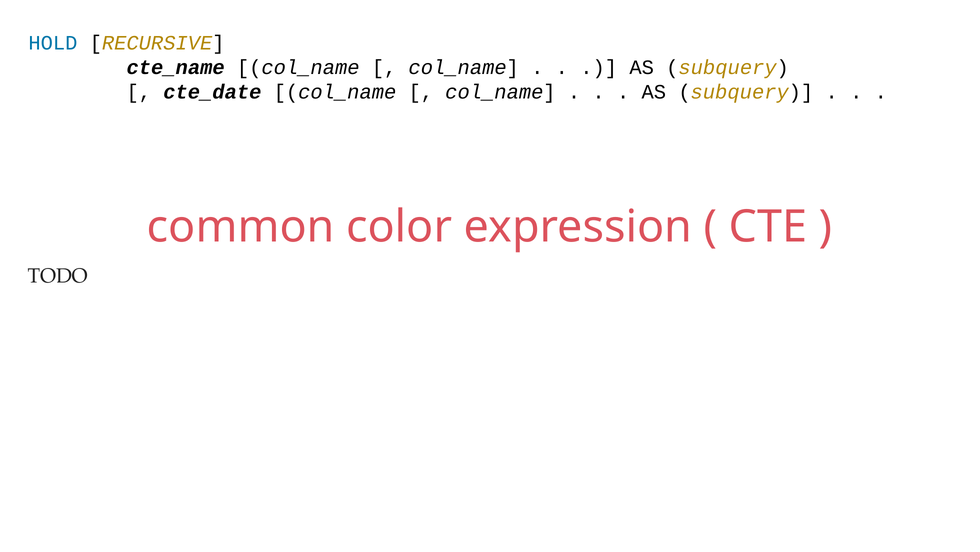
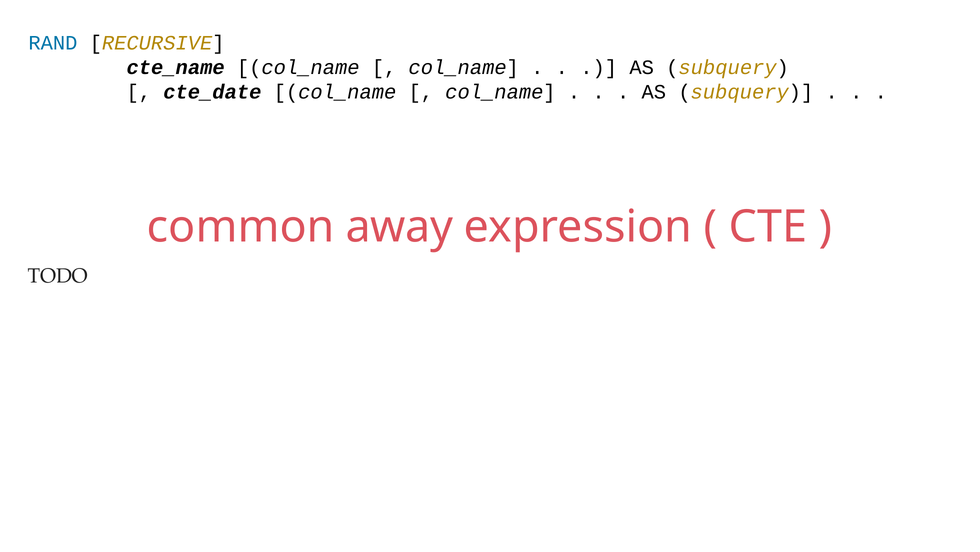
HOLD: HOLD -> RAND (53, 43)
color: color -> away (399, 227)
